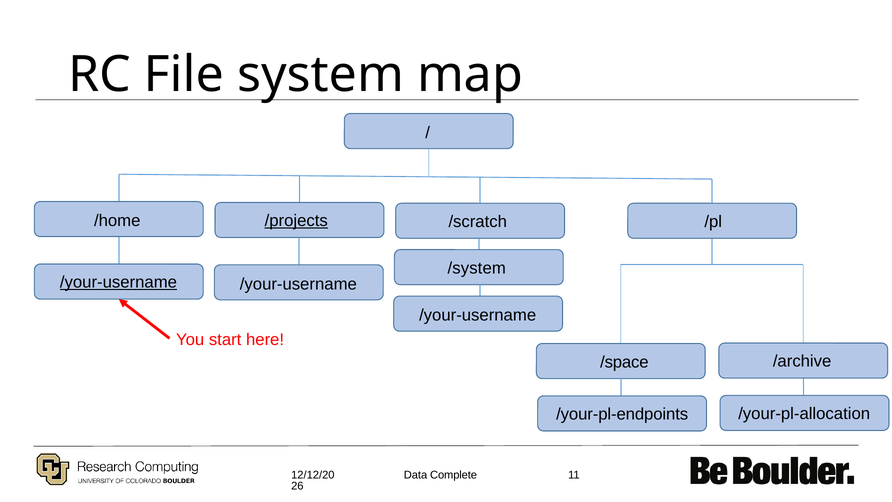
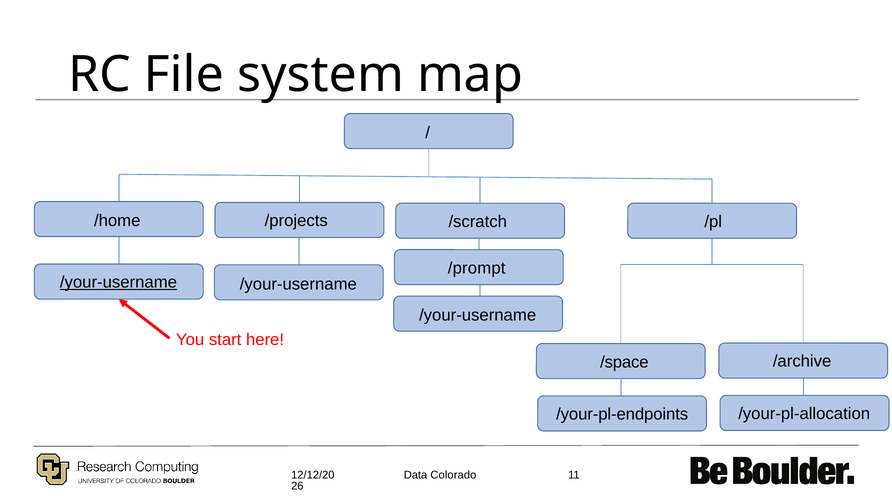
/projects underline: present -> none (296, 221)
/system: /system -> /prompt (477, 268)
Complete: Complete -> Colorado (453, 475)
